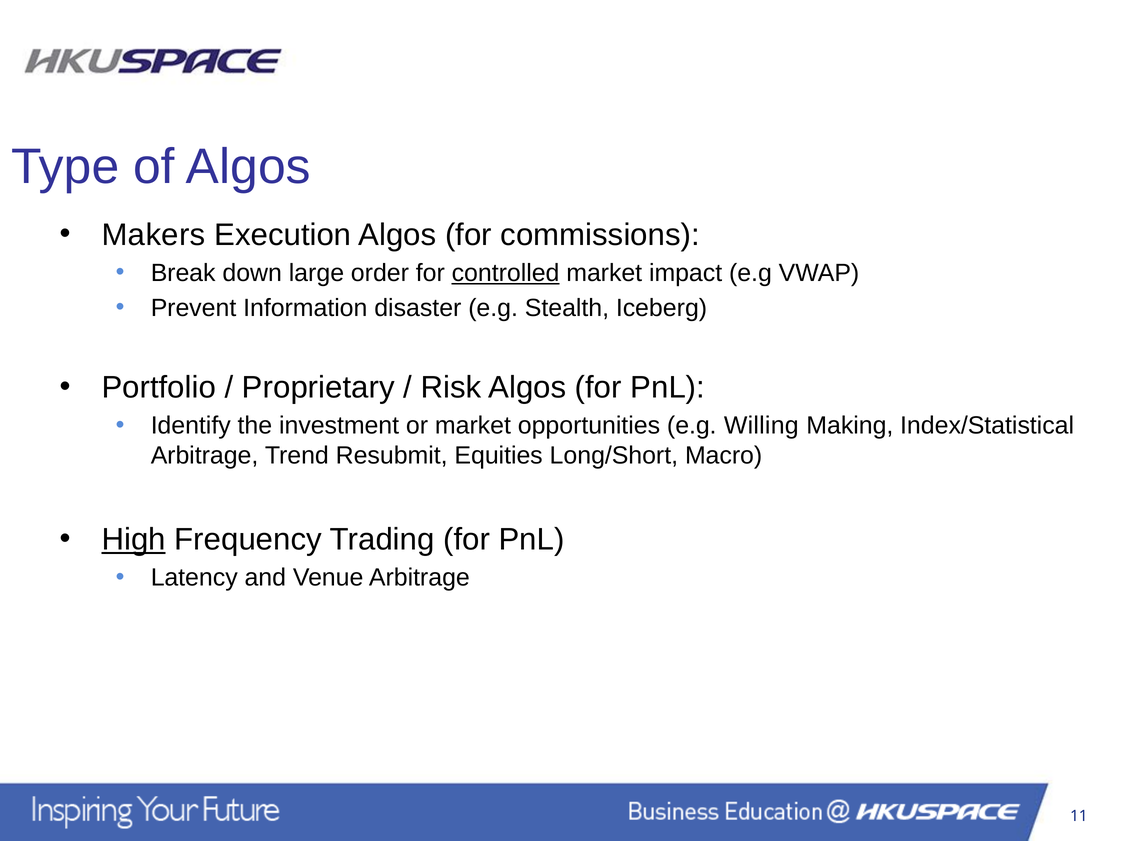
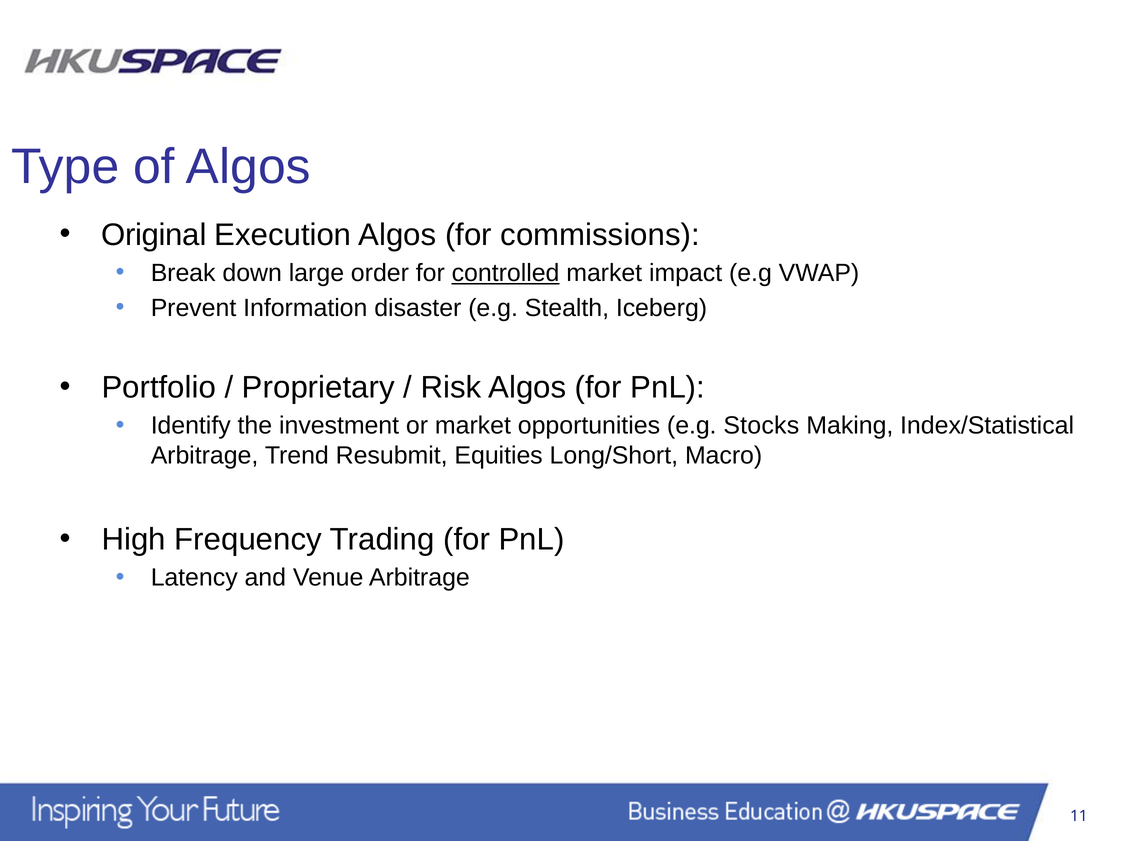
Makers: Makers -> Original (154, 235)
Willing: Willing -> Stocks (761, 426)
High underline: present -> none (134, 540)
